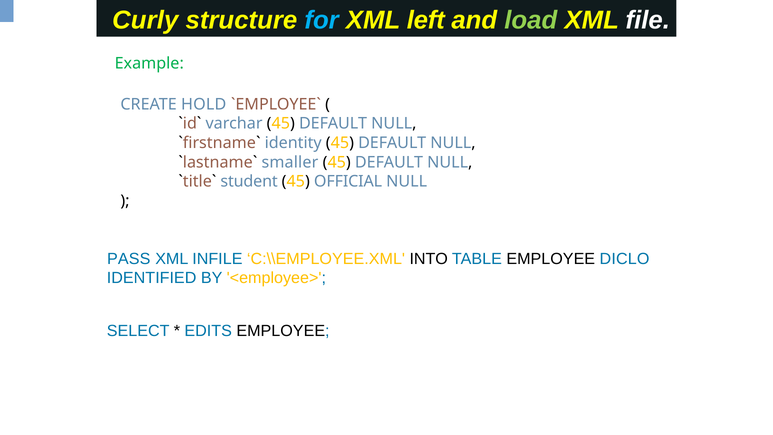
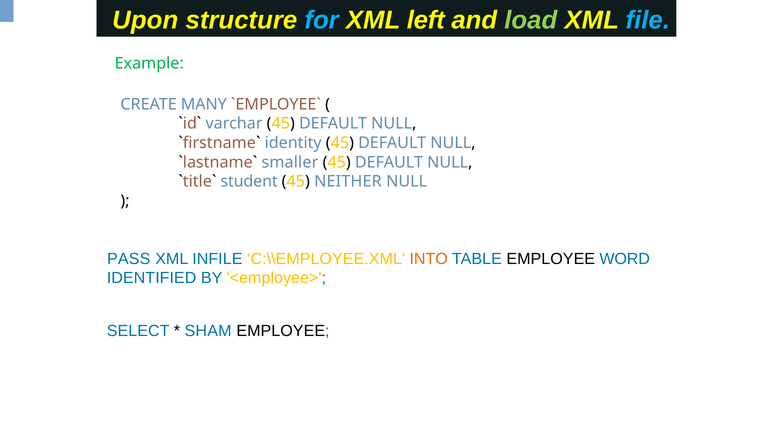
Curly: Curly -> Upon (145, 20)
file colour: white -> light blue (648, 20)
HOLD: HOLD -> MANY (204, 104)
OFFICIAL: OFFICIAL -> NEITHER (348, 182)
INTO colour: black -> orange (429, 259)
DICLO: DICLO -> WORD (625, 259)
EDITS: EDITS -> SHAM (208, 331)
